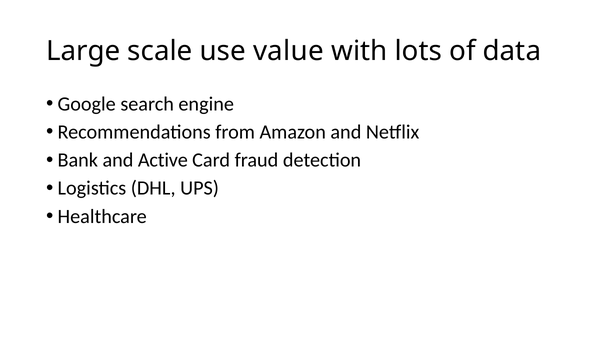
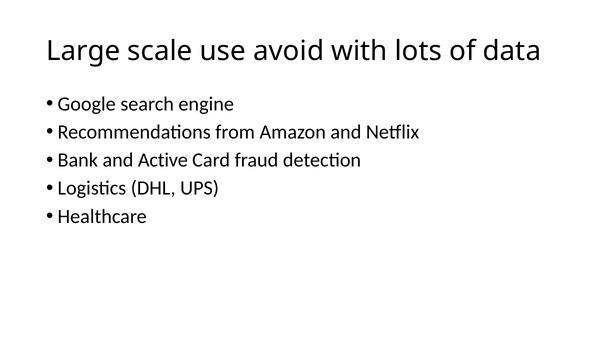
value: value -> avoid (289, 51)
